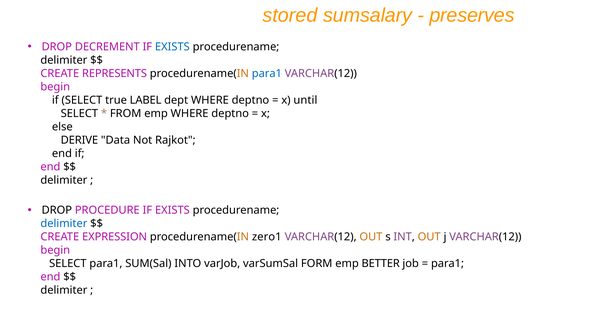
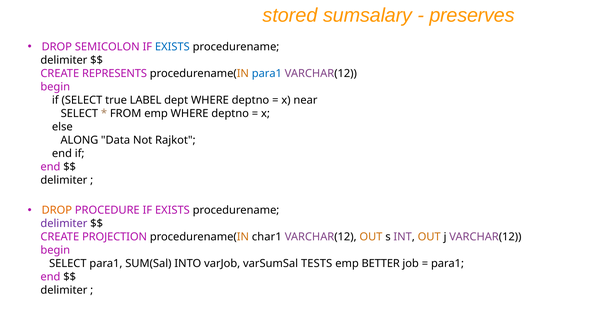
DECREMENT: DECREMENT -> SEMICOLON (107, 47)
until: until -> near (305, 100)
DERIVE: DERIVE -> ALONG (79, 140)
DROP colour: black -> orange (57, 211)
delimiter colour: blue -> purple (64, 224)
EXPRESSION: EXPRESSION -> PROJECTION (115, 237)
zero1: zero1 -> char1 (267, 237)
FORM: FORM -> TESTS (317, 264)
